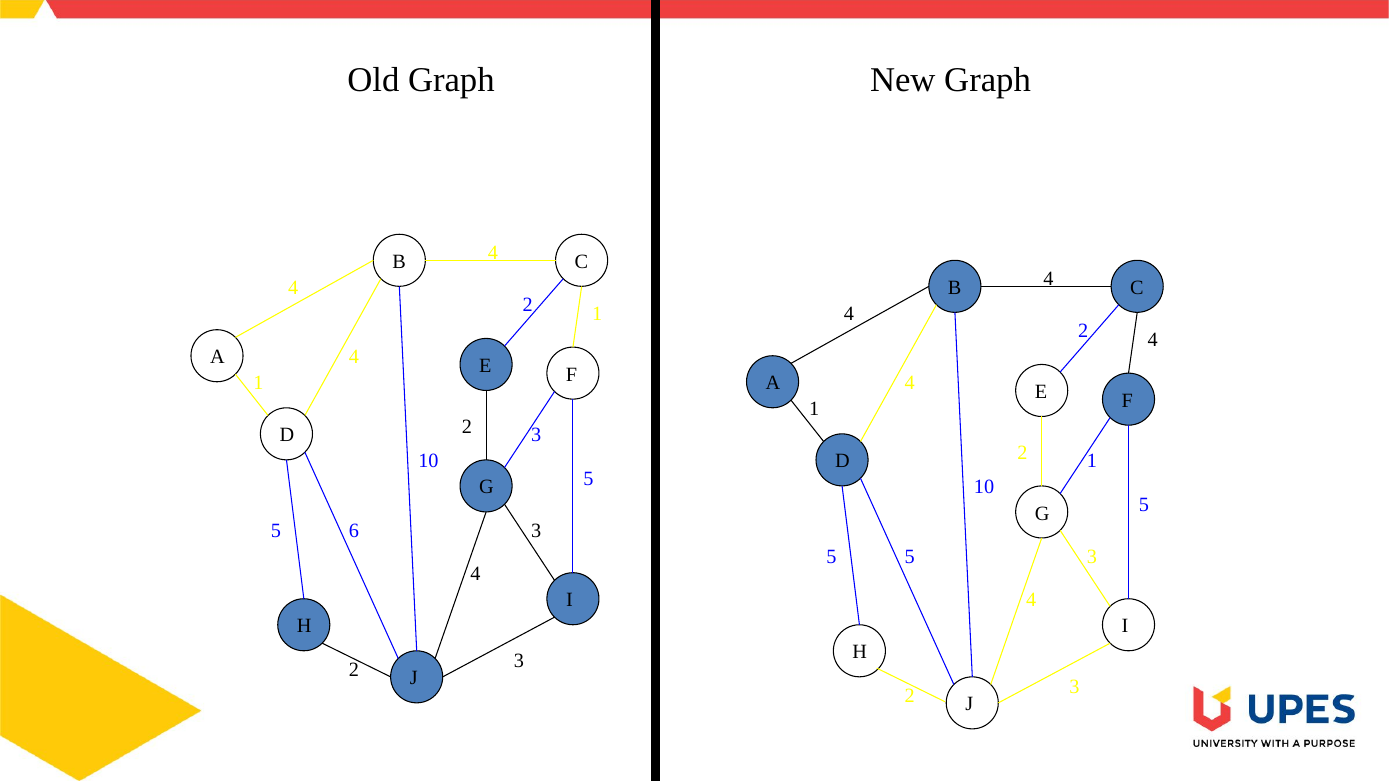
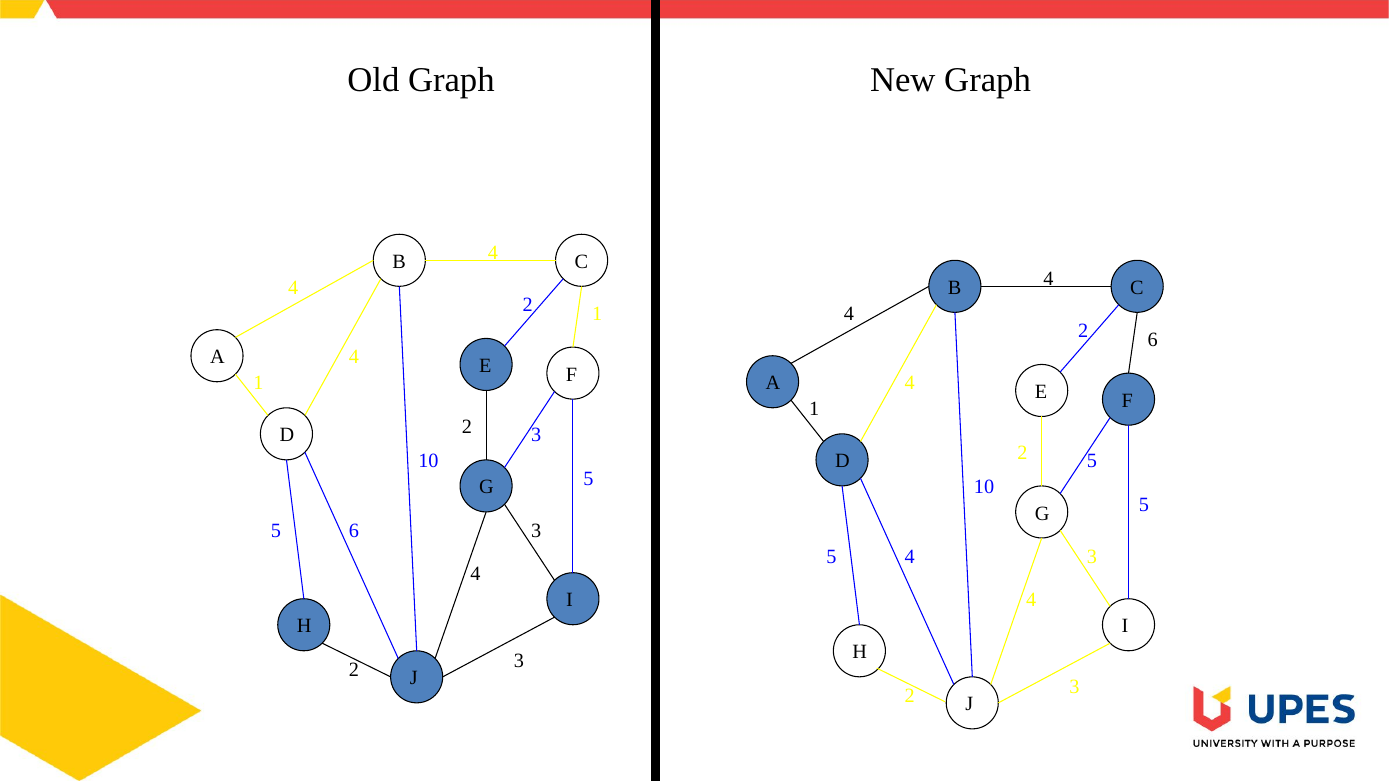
2 4: 4 -> 6 (1153, 340)
1: 1 -> 5 (1092, 461)
5 5: 5 -> 4 (910, 557)
